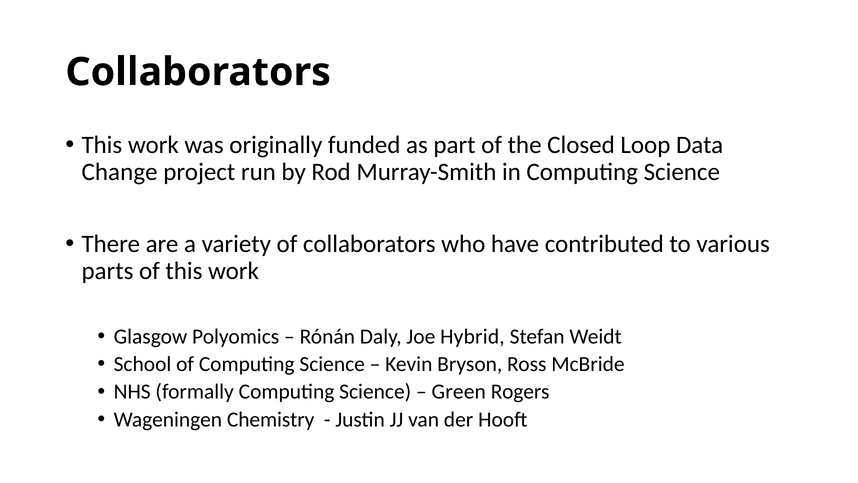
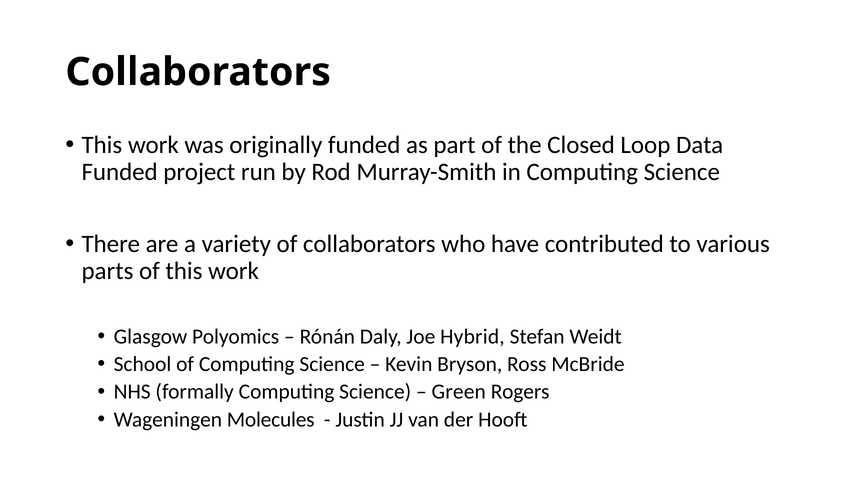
Change: Change -> Funded (120, 172)
Chemistry: Chemistry -> Molecules (271, 419)
